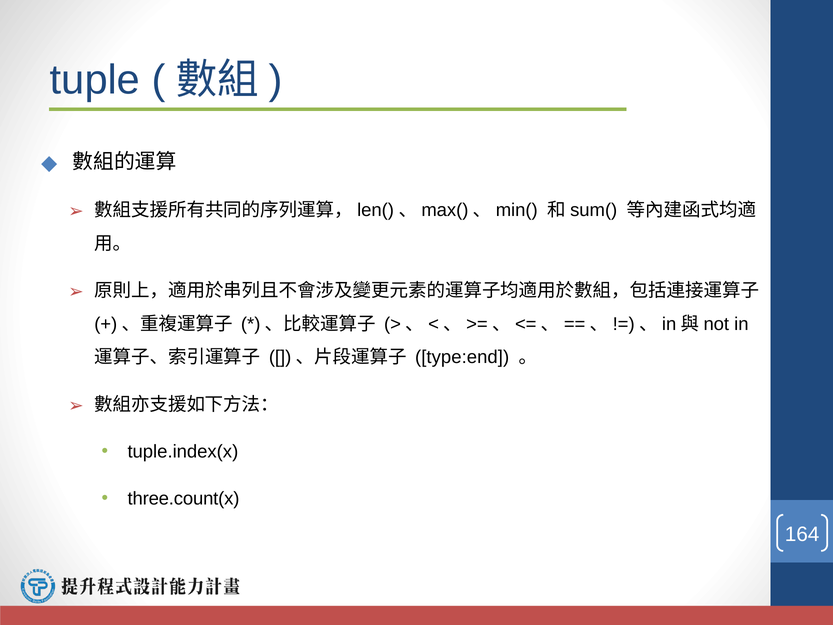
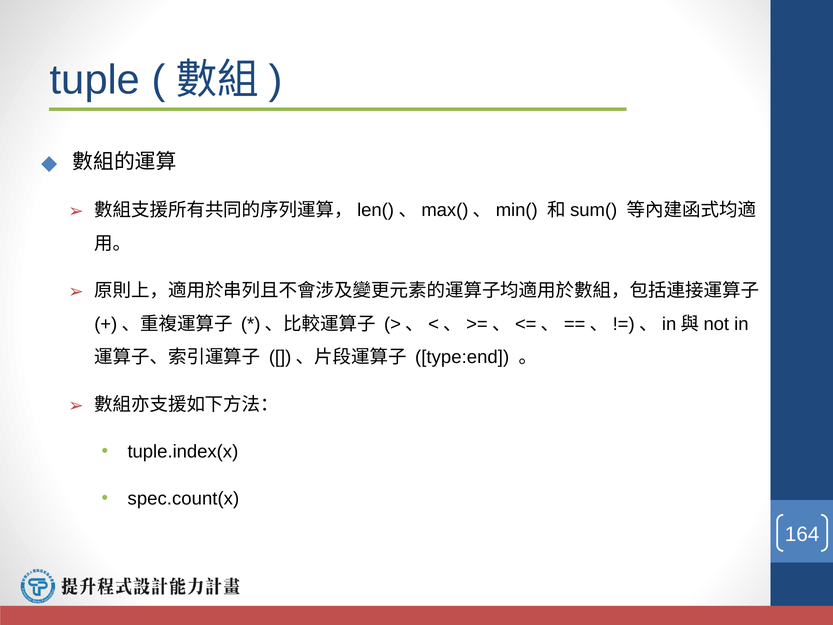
three.count(x: three.count(x -> spec.count(x (183, 499)
